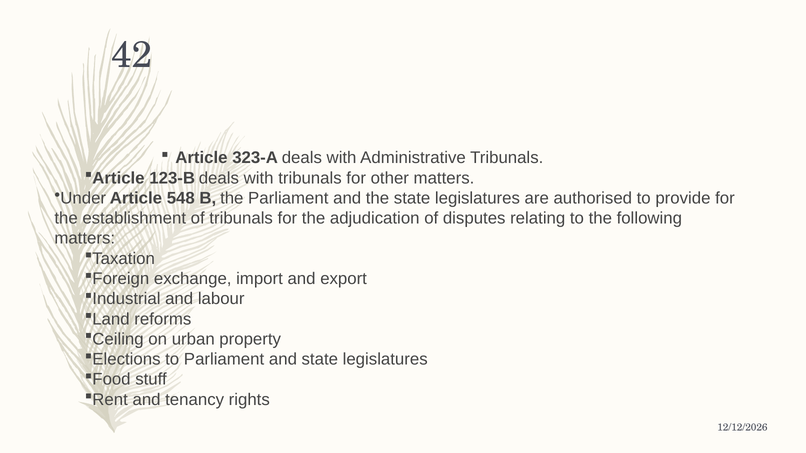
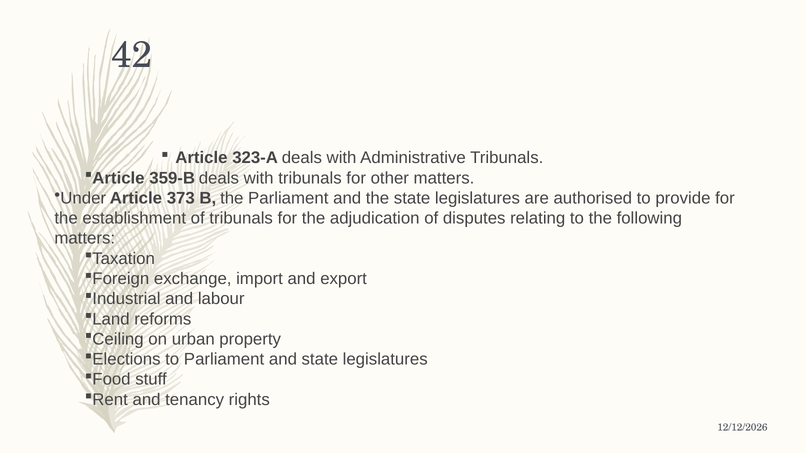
123-B: 123-B -> 359-B (172, 178)
548: 548 -> 373 (181, 198)
